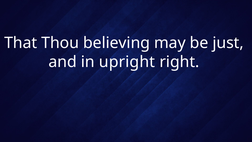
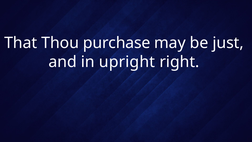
believing: believing -> purchase (117, 43)
